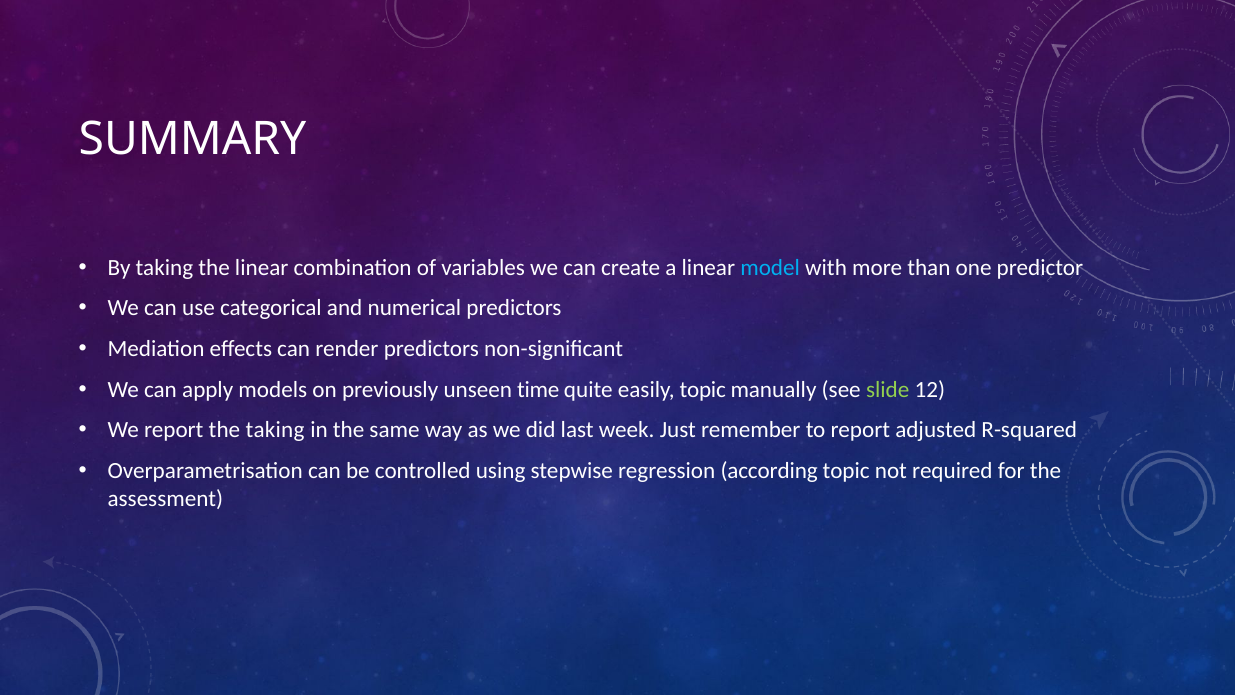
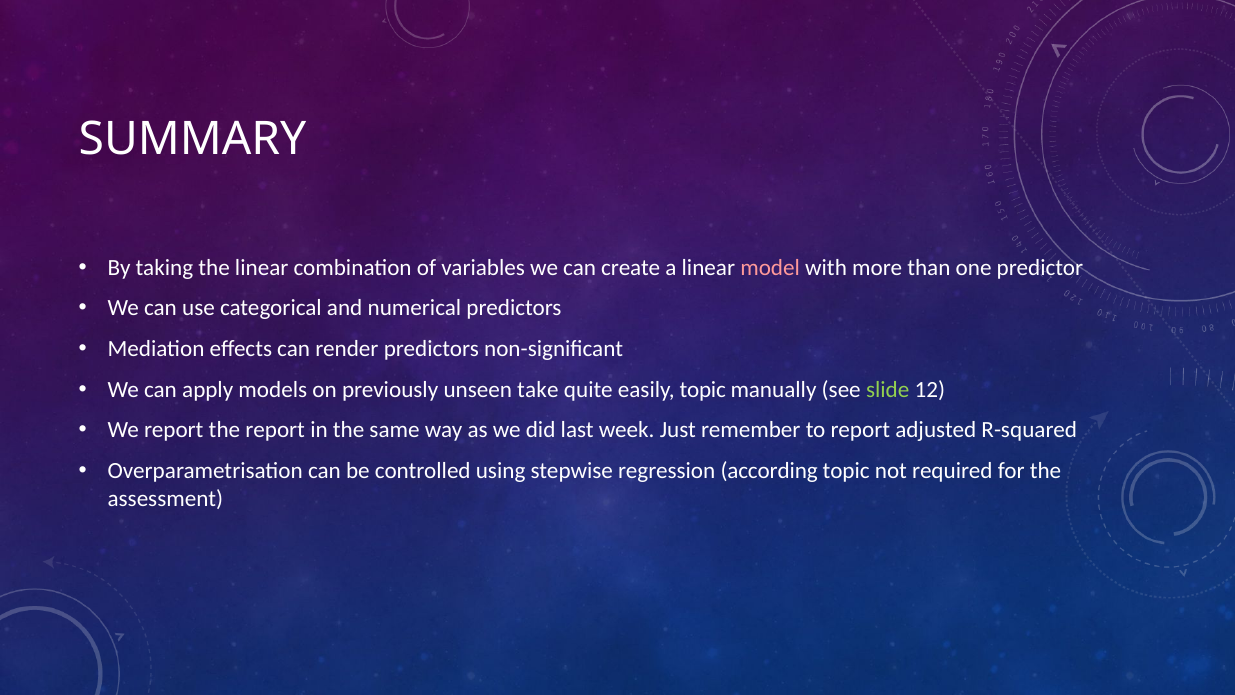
model colour: light blue -> pink (770, 267)
time: time -> take (538, 389)
the taking: taking -> report (275, 430)
